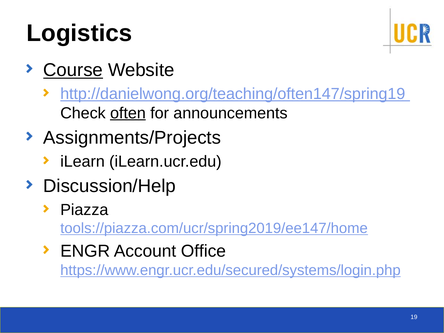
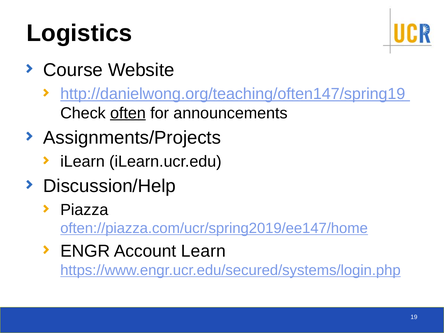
Course underline: present -> none (73, 70)
tools://piazza.com/ucr/spring2019/ee147/home: tools://piazza.com/ucr/spring2019/ee147/home -> often://piazza.com/ucr/spring2019/ee147/home (214, 228)
Office: Office -> Learn (203, 251)
